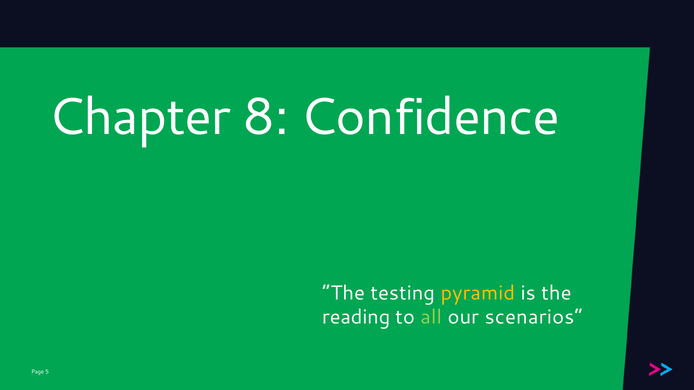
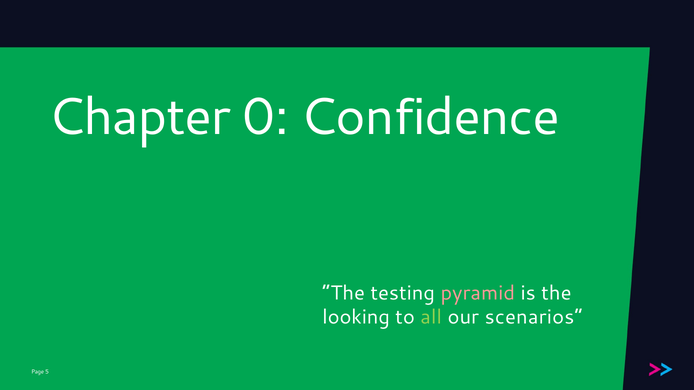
8: 8 -> 0 (266, 117)
pyramid colour: yellow -> pink (478, 293)
reading: reading -> looking (356, 318)
